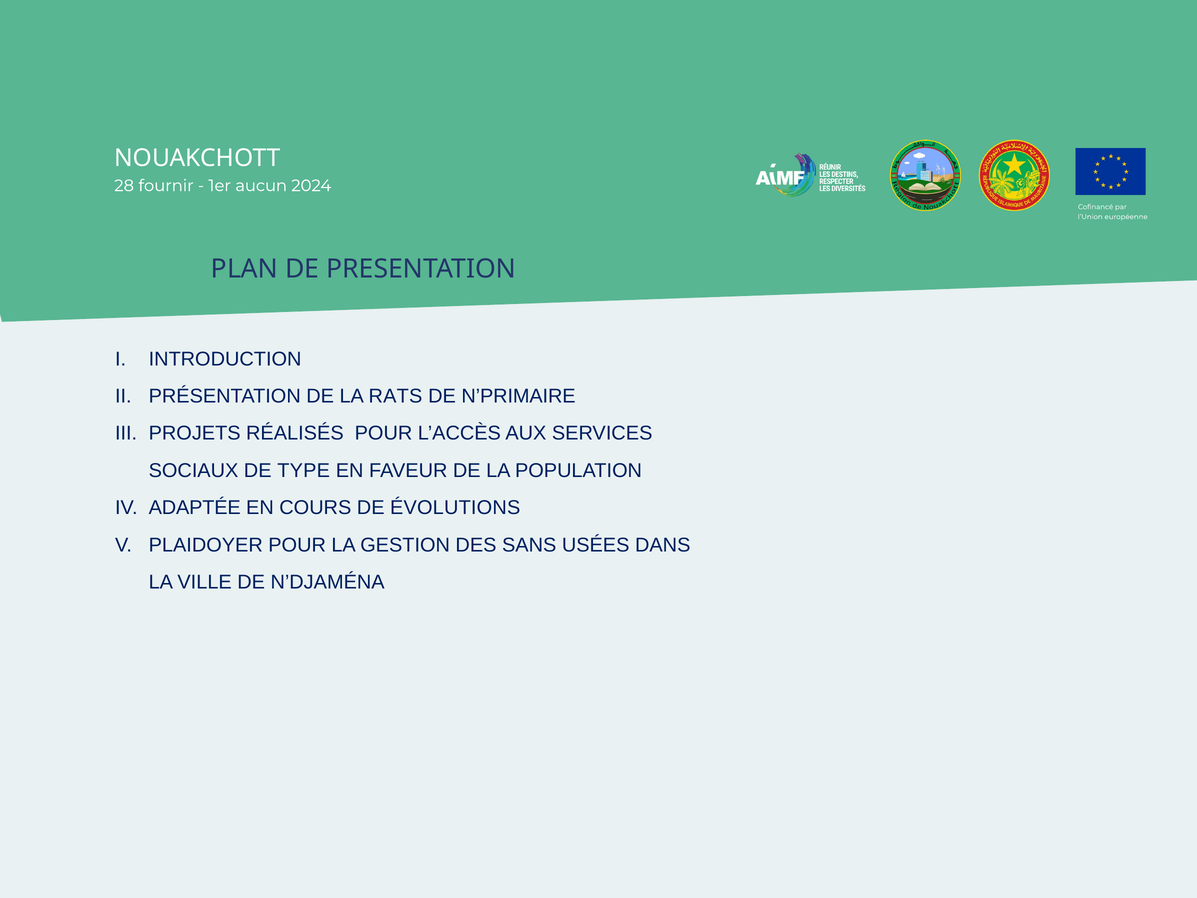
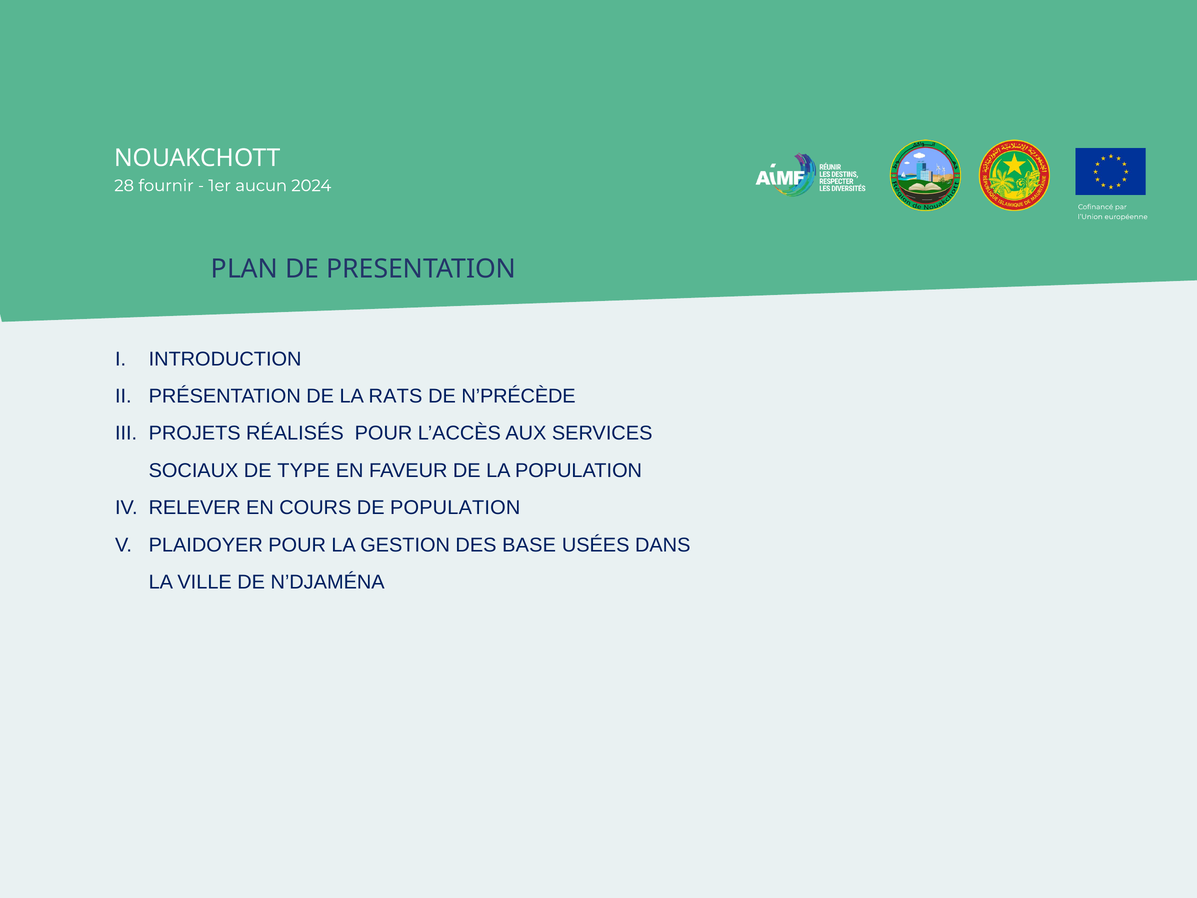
N’PRIMAIRE: N’PRIMAIRE -> N’PRÉCÈDE (519, 396)
ADAPTÉE: ADAPTÉE -> RELEVER (195, 508)
DE ÉVOLUTIONS: ÉVOLUTIONS -> POPULATION (455, 508)
SANS: SANS -> BASE (529, 545)
